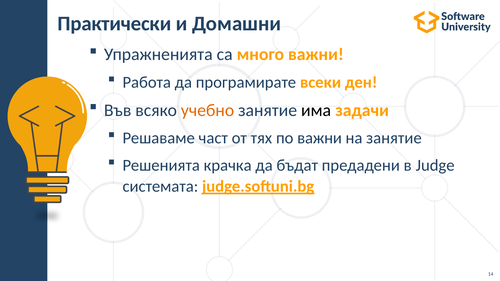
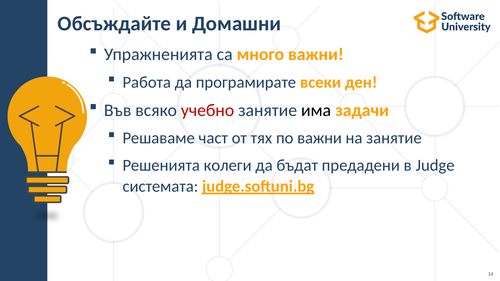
Практически: Практически -> Обсъждайте (114, 24)
учебно colour: orange -> red (208, 110)
крачка: крачка -> колеги (228, 165)
